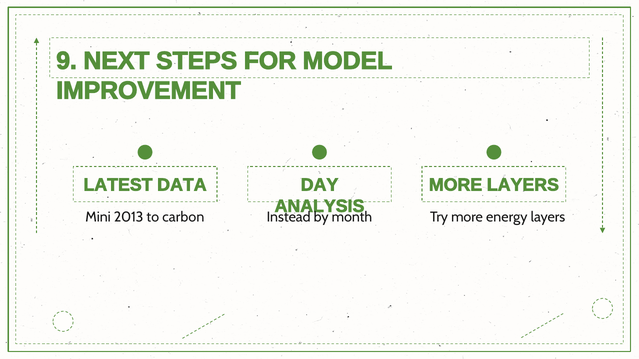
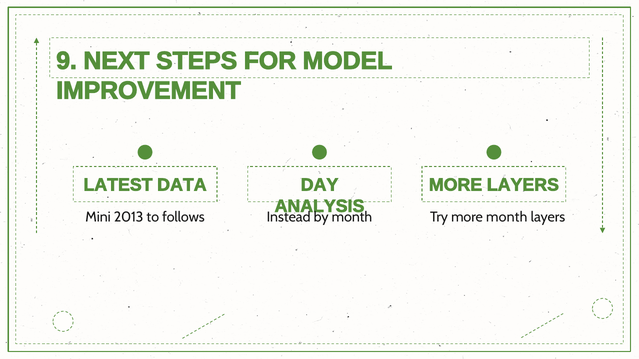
carbon: carbon -> follows (183, 218)
more energy: energy -> month (507, 218)
